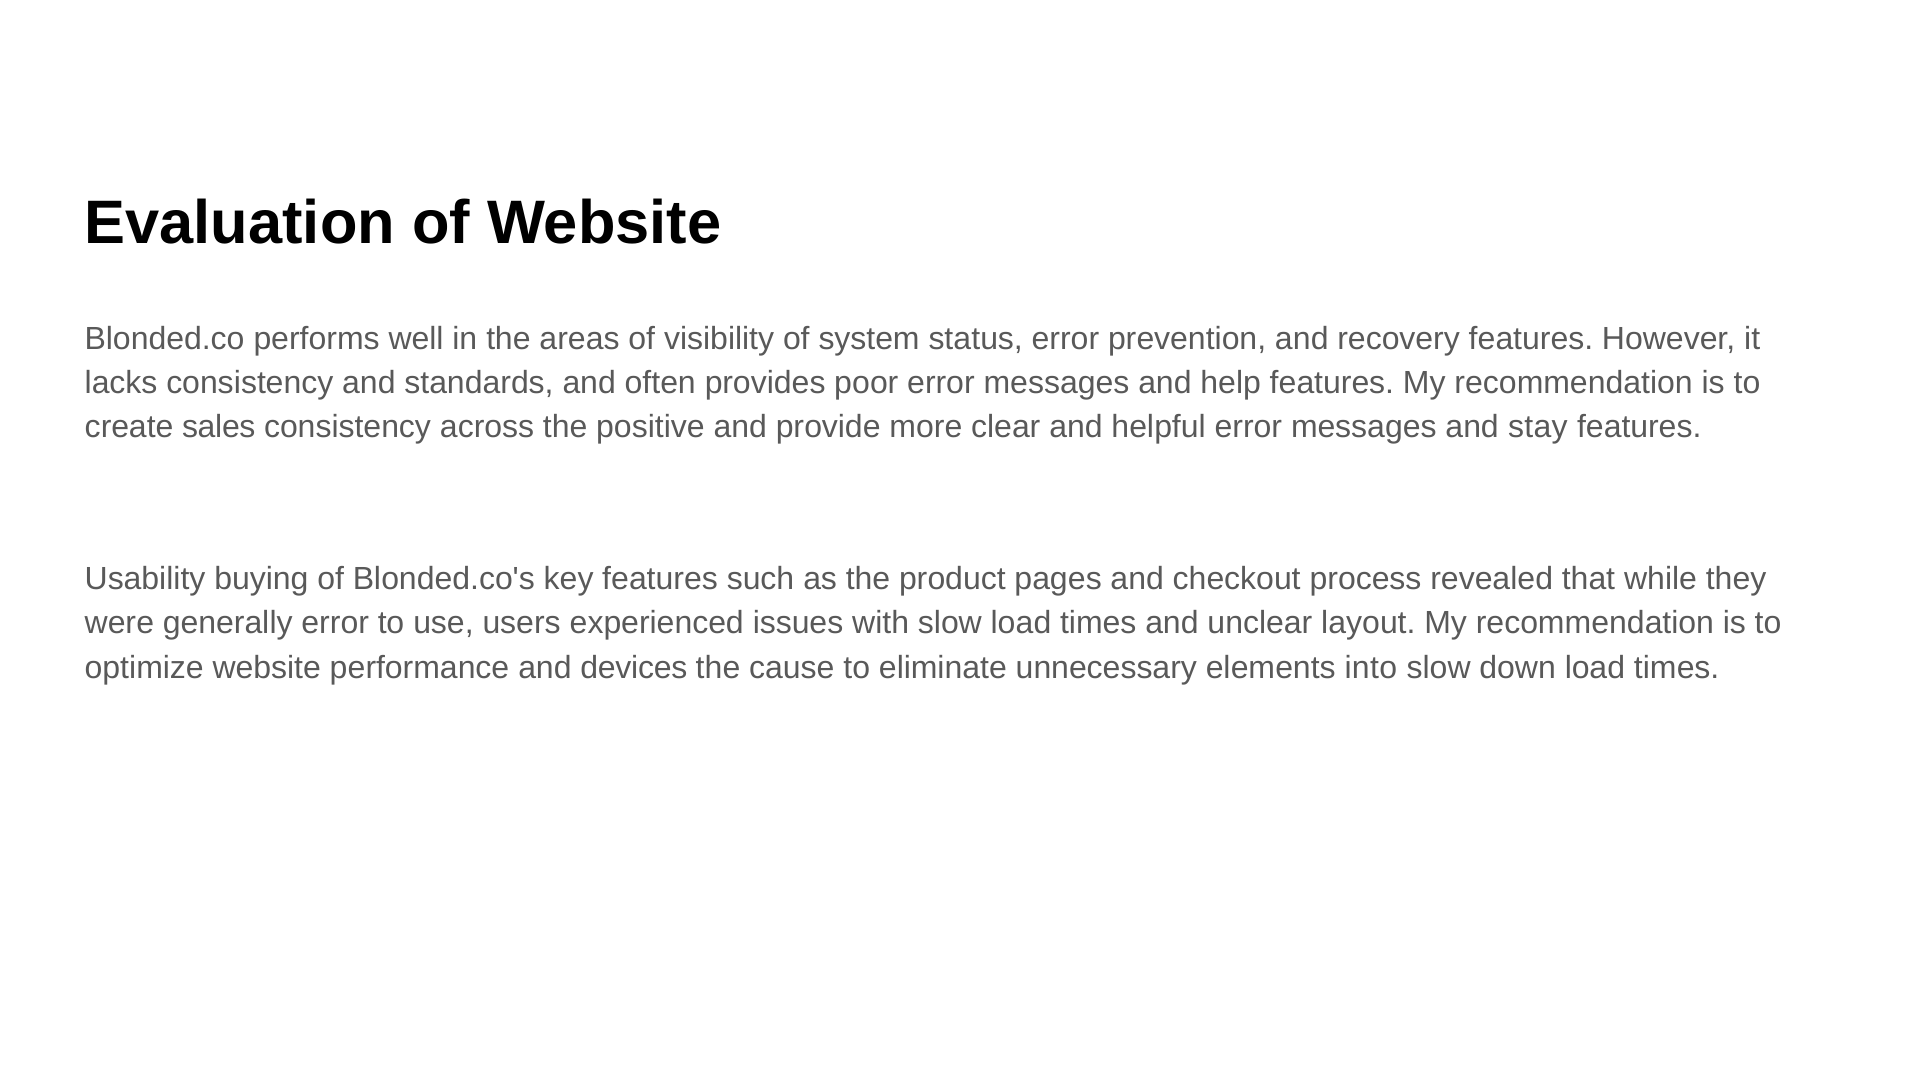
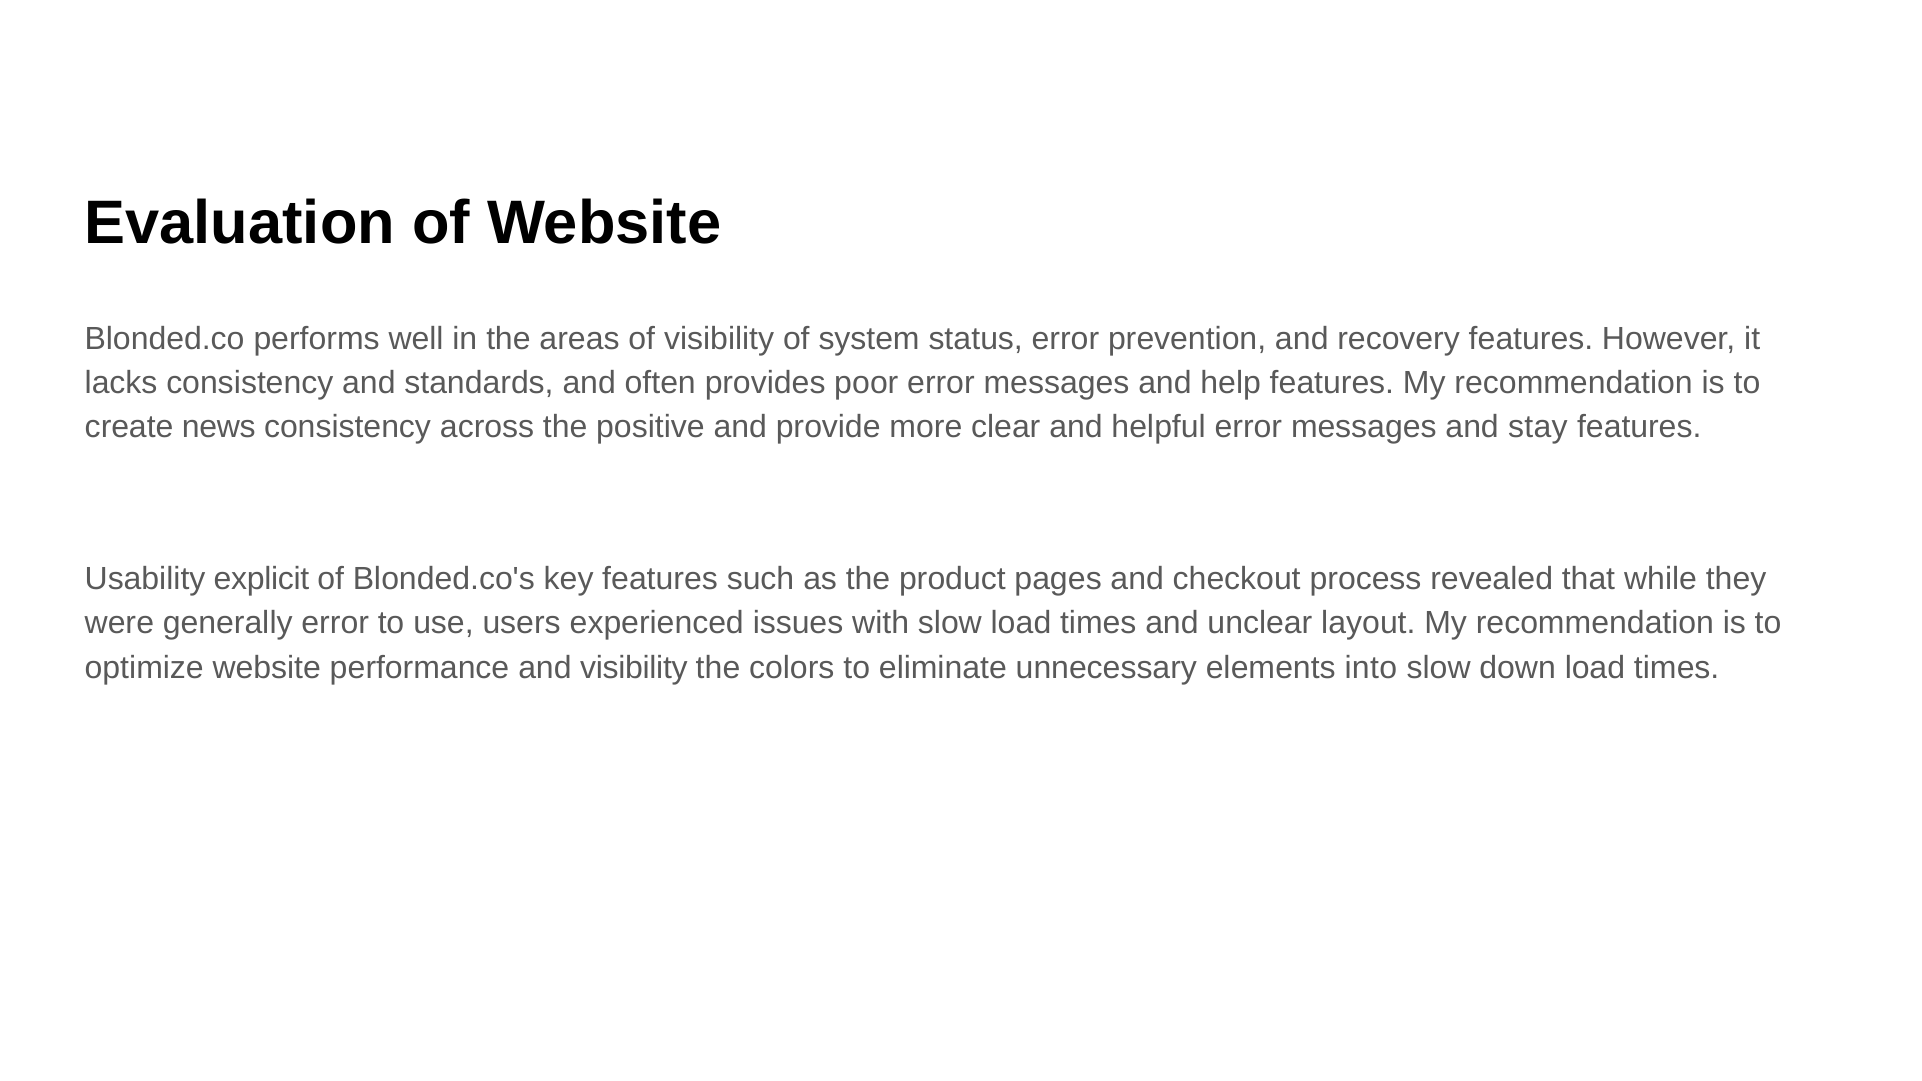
sales: sales -> news (219, 427)
buying: buying -> explicit (261, 579)
and devices: devices -> visibility (634, 668)
cause: cause -> colors (792, 668)
